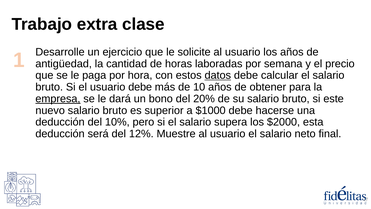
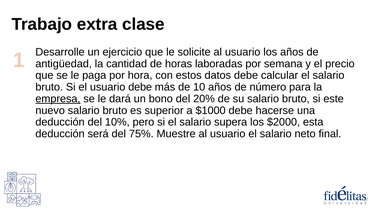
datos underline: present -> none (218, 75)
obtener: obtener -> número (268, 87)
12%: 12% -> 75% (141, 134)
